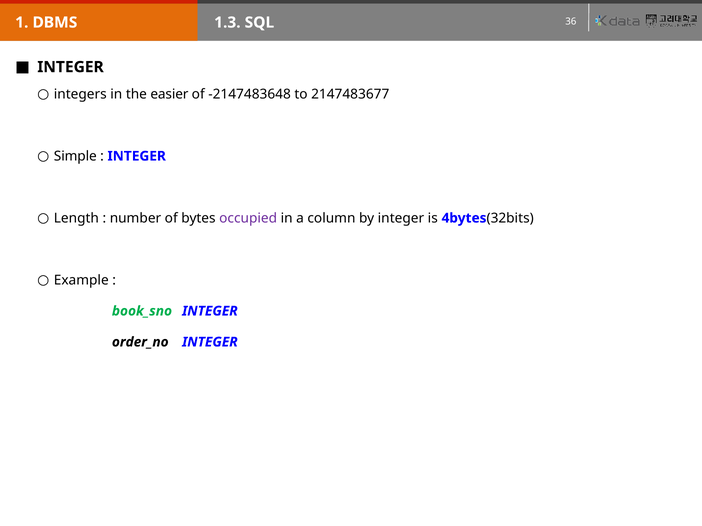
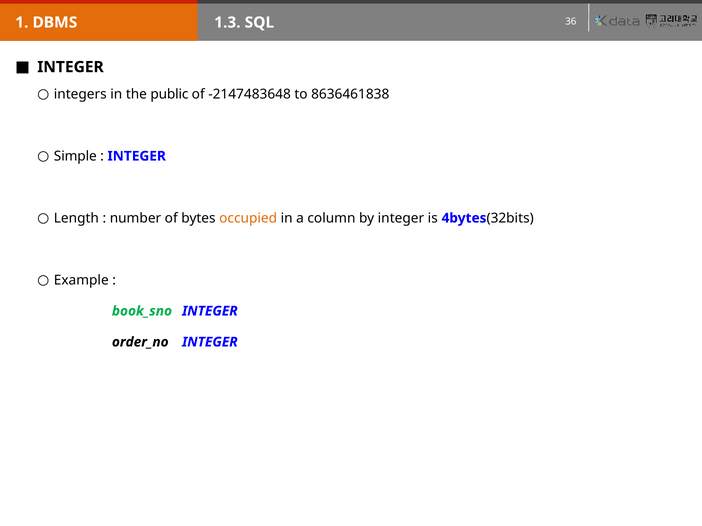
easier: easier -> public (169, 94)
2147483677: 2147483677 -> 8636461838 (350, 94)
occupied colour: purple -> orange (248, 218)
